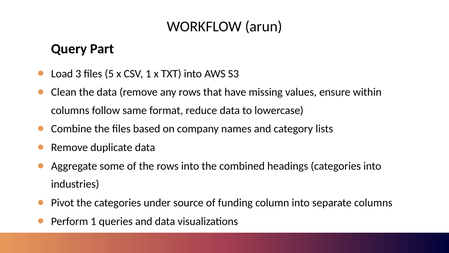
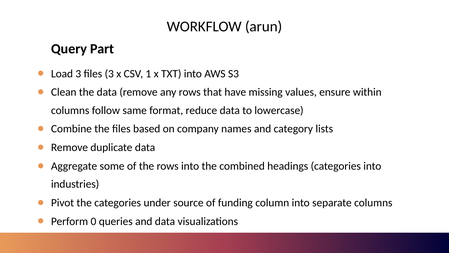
files 5: 5 -> 3 (109, 74)
Perform 1: 1 -> 0 (93, 221)
